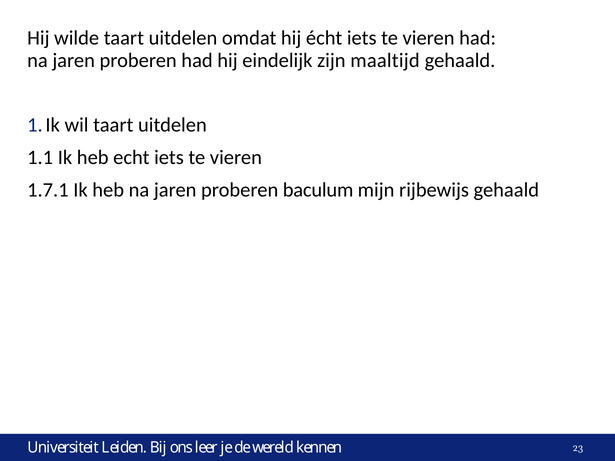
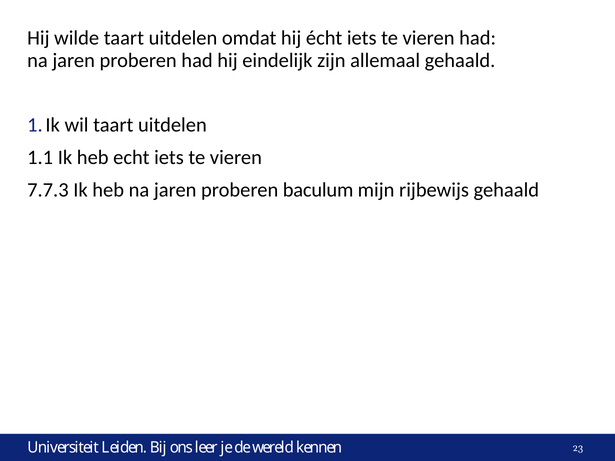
maaltijd: maaltijd -> allemaal (385, 60)
1.7.1: 1.7.1 -> 7.7.3 (48, 190)
